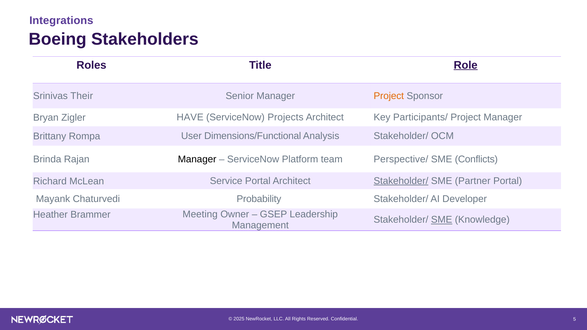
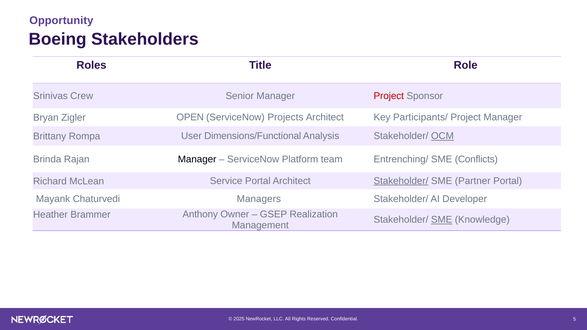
Integrations: Integrations -> Opportunity (61, 21)
Role underline: present -> none (466, 65)
Their: Their -> Crew (82, 96)
Project colour: orange -> red (389, 96)
HAVE: HAVE -> OPEN (190, 117)
OCM underline: none -> present (442, 136)
Perspective/: Perspective/ -> Entrenching/ (401, 159)
Probability: Probability -> Managers (259, 199)
Meeting: Meeting -> Anthony (200, 214)
Leadership: Leadership -> Realization (314, 214)
